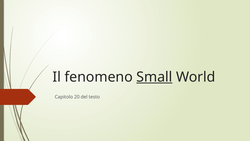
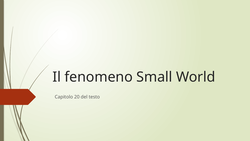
Small underline: present -> none (154, 77)
